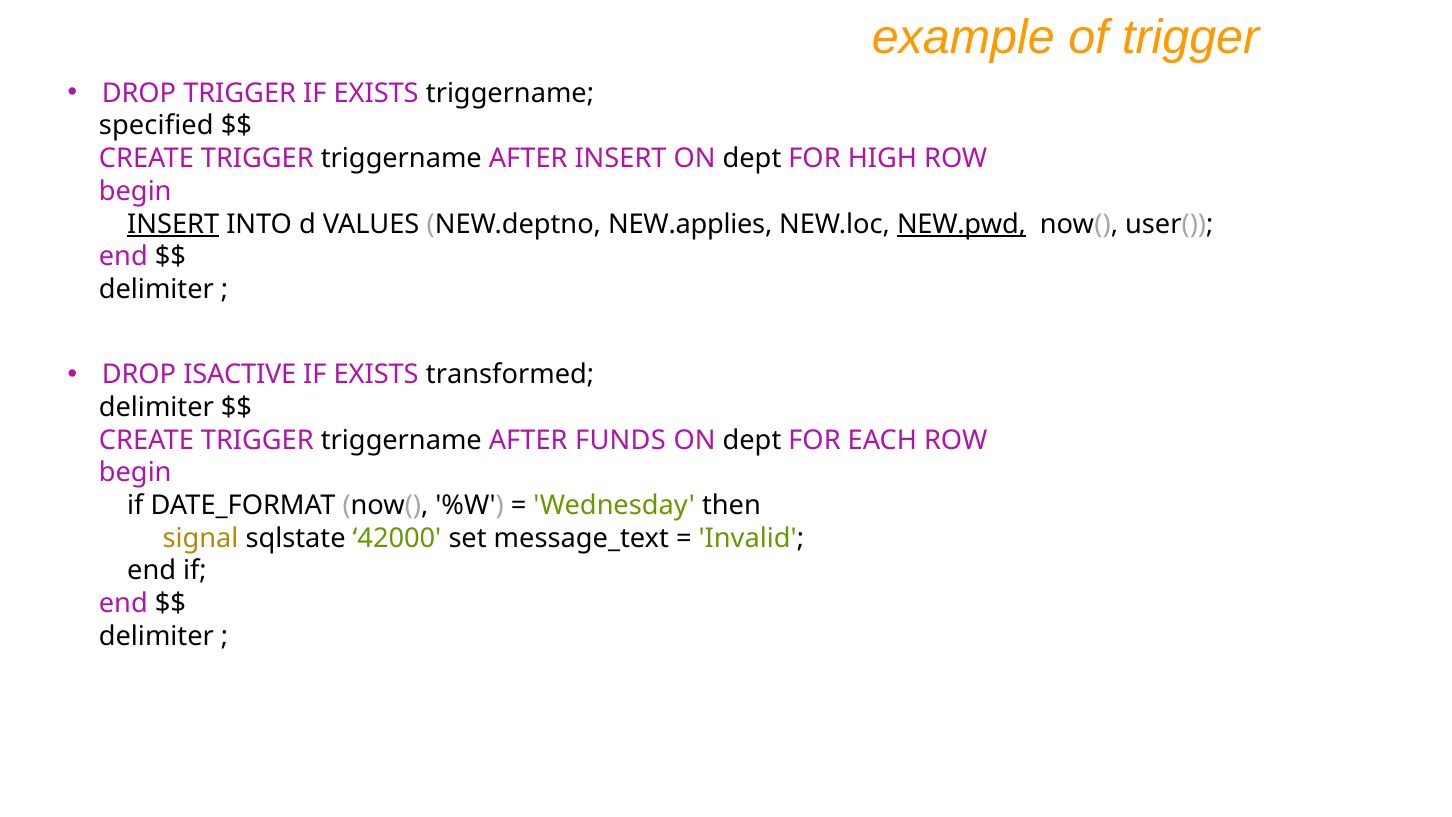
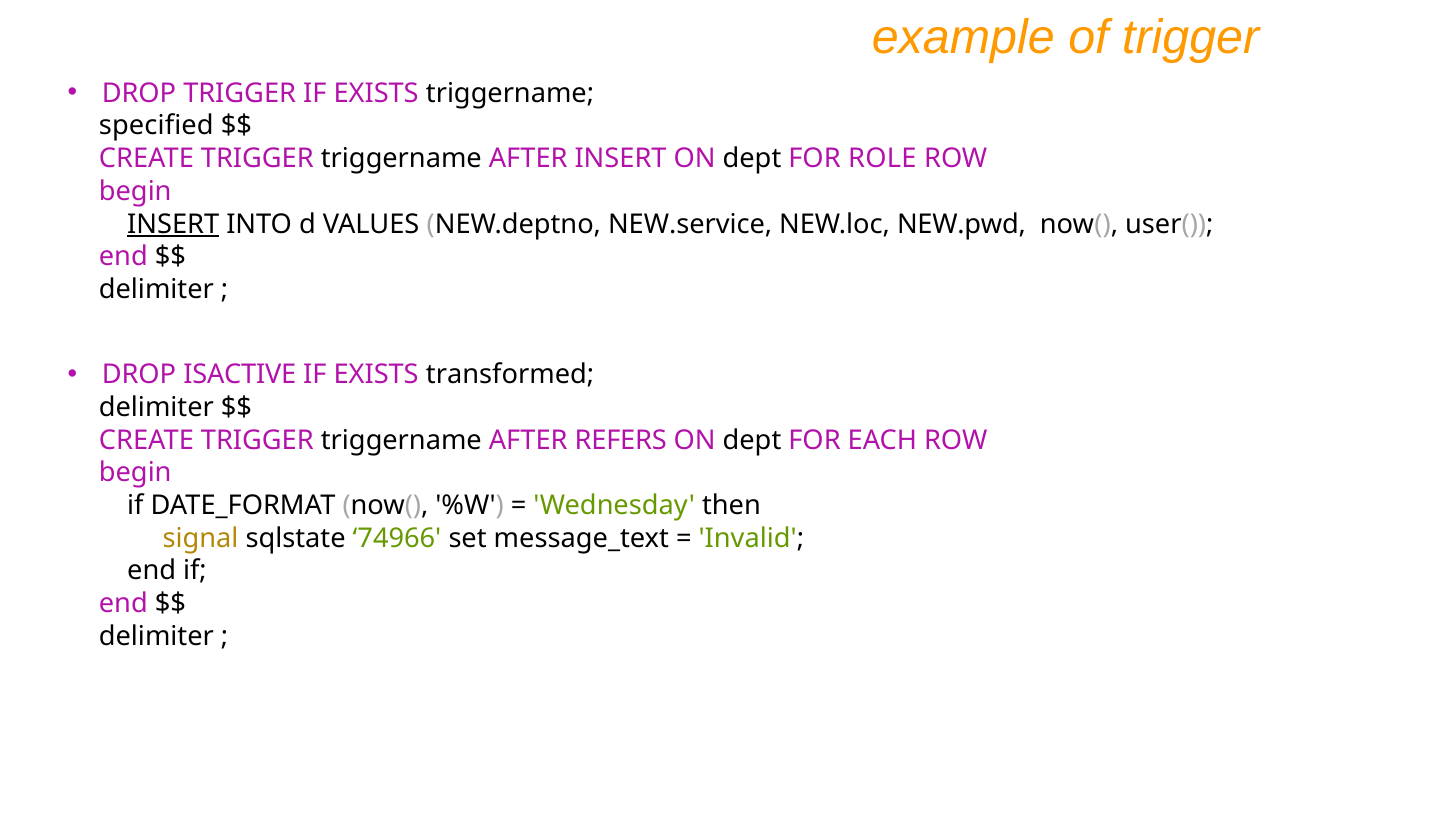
HIGH: HIGH -> ROLE (882, 159)
NEW.applies: NEW.applies -> NEW.service (690, 224)
NEW.pwd underline: present -> none (961, 224)
FUNDS: FUNDS -> REFERS (621, 440)
42000: 42000 -> 74966 (397, 538)
